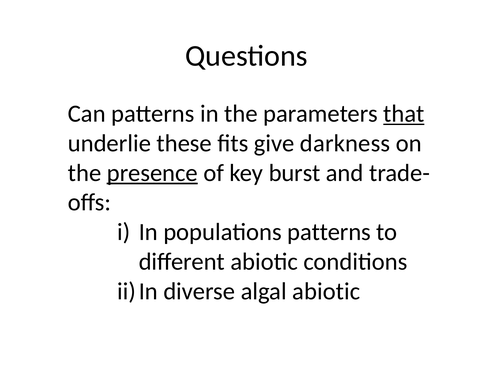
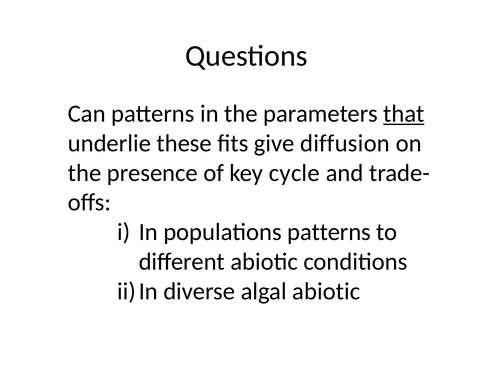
darkness: darkness -> diffusion (345, 143)
presence underline: present -> none (152, 173)
burst: burst -> cycle (294, 173)
